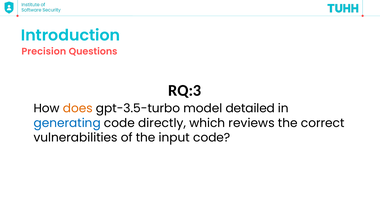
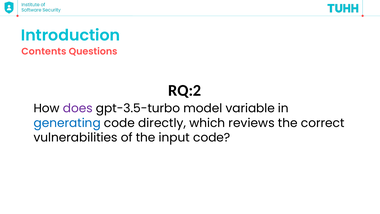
Precision: Precision -> Contents (44, 51)
RQ:3: RQ:3 -> RQ:2 (185, 90)
does colour: orange -> purple (78, 108)
detailed: detailed -> variable (250, 108)
